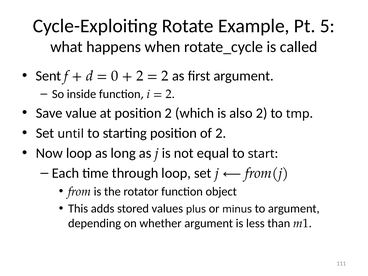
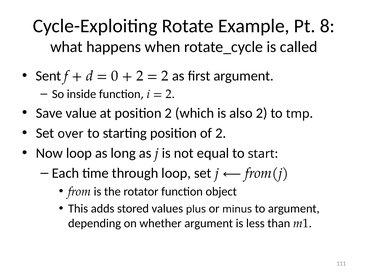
5: 5 -> 8 (327, 26)
until: until -> over (71, 134)
